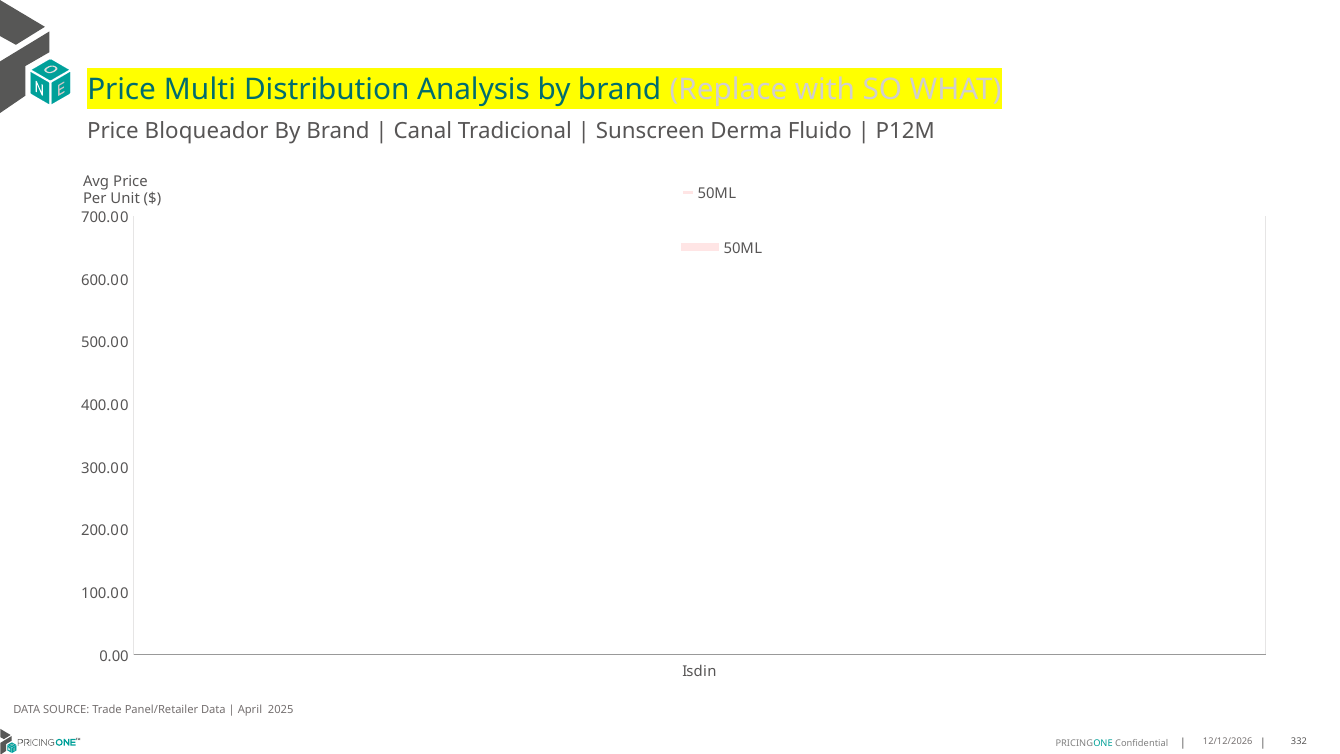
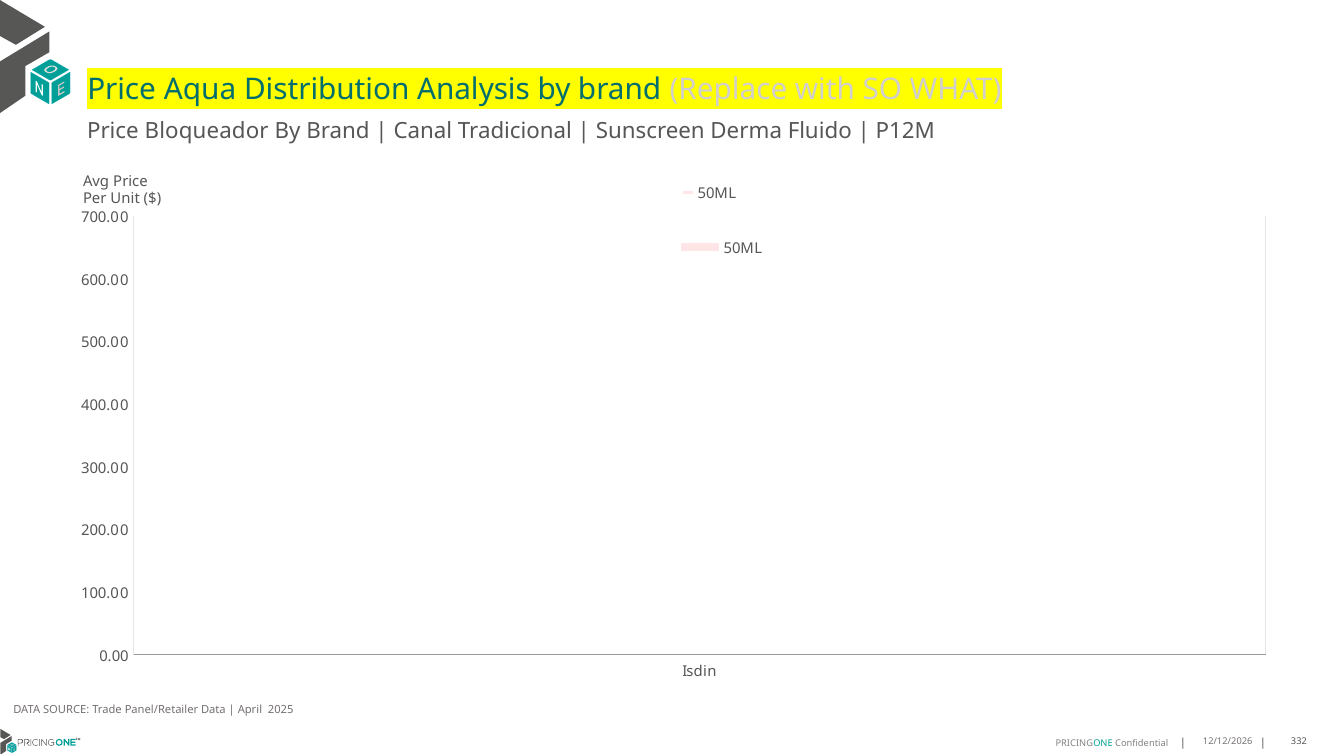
Multi: Multi -> Aqua (200, 90)
